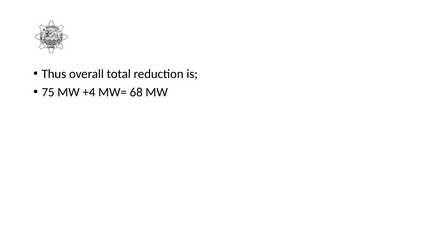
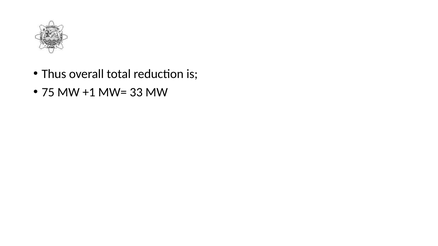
+4: +4 -> +1 (89, 92)
68: 68 -> 33 (136, 92)
